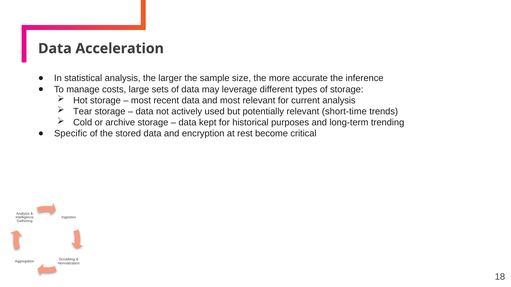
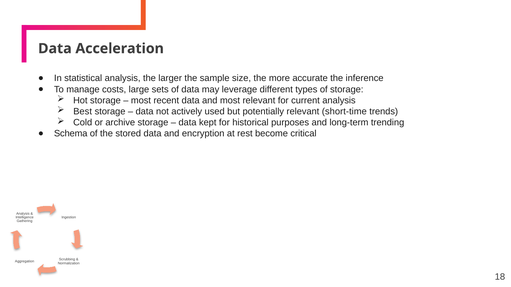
Tear: Tear -> Best (83, 112)
Specific: Specific -> Schema (71, 134)
